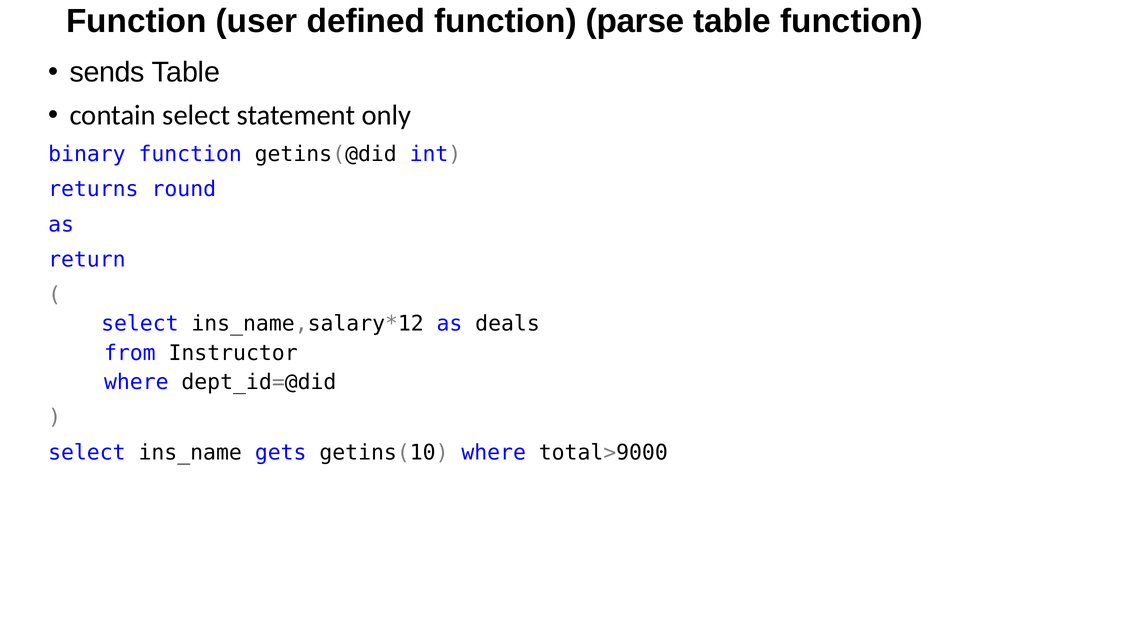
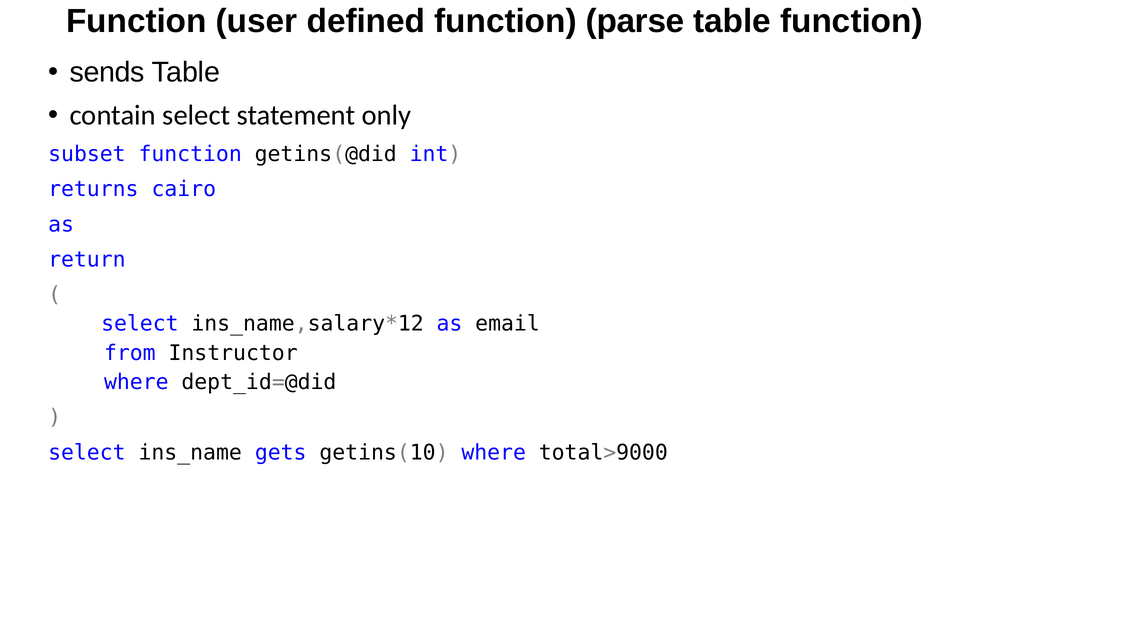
binary: binary -> subset (87, 154)
round: round -> cairo (184, 189)
deals: deals -> email (508, 324)
